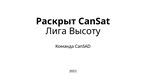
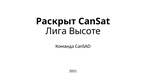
Высоту: Высоту -> Высоте (85, 31)
